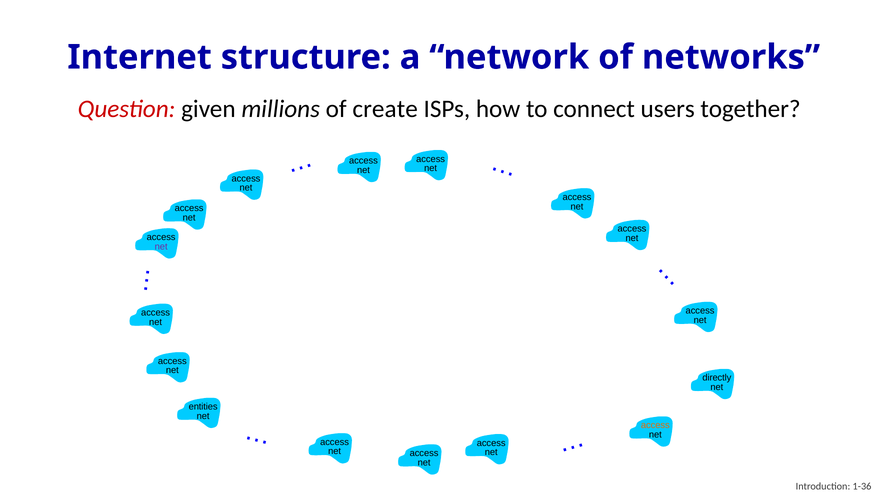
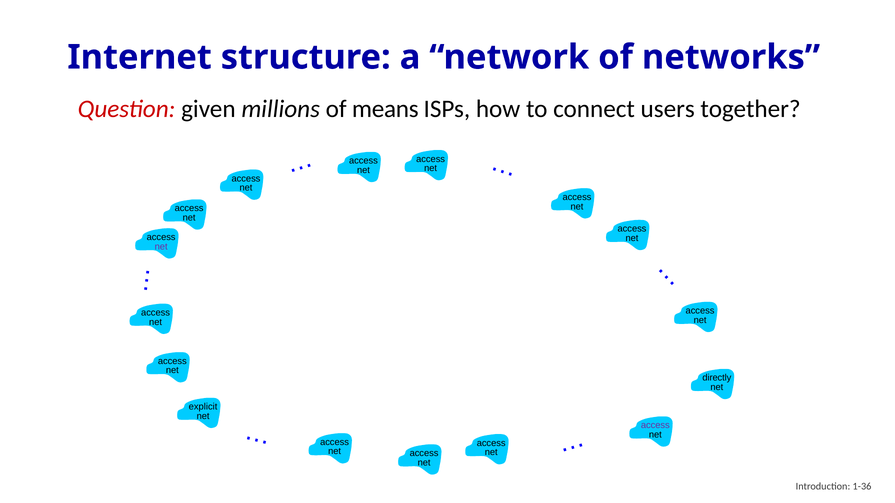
create: create -> means (385, 109)
entities: entities -> explicit (203, 407)
access colour: orange -> purple (655, 426)
